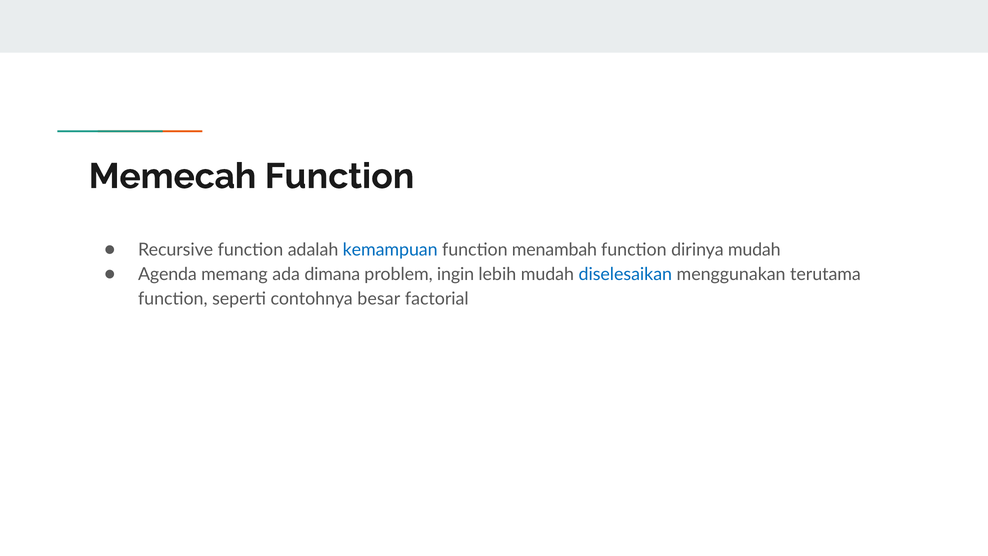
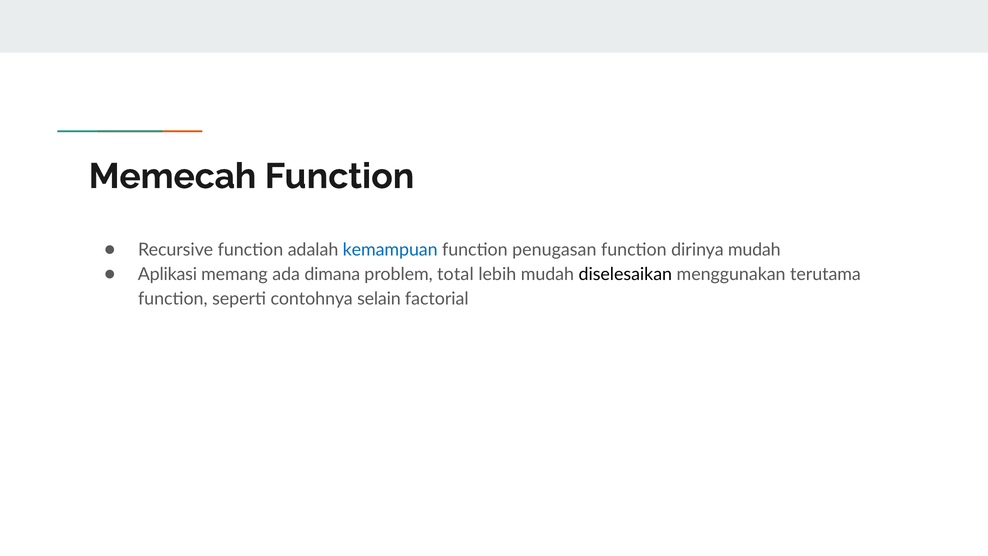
menambah: menambah -> penugasan (554, 250)
Agenda: Agenda -> Aplikasi (167, 274)
ingin: ingin -> total (455, 274)
diselesaikan colour: blue -> black (625, 274)
besar: besar -> selain (379, 299)
